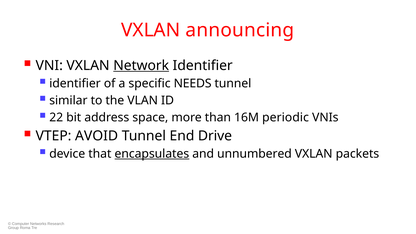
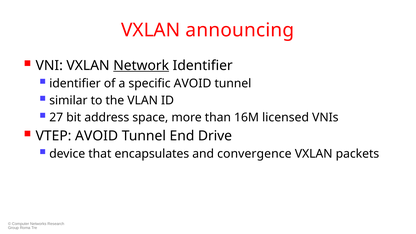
specific NEEDS: NEEDS -> AVOID (193, 83)
22: 22 -> 27 (56, 117)
periodic: periodic -> licensed (286, 117)
encapsulates underline: present -> none (152, 154)
unnumbered: unnumbered -> convergence (254, 154)
